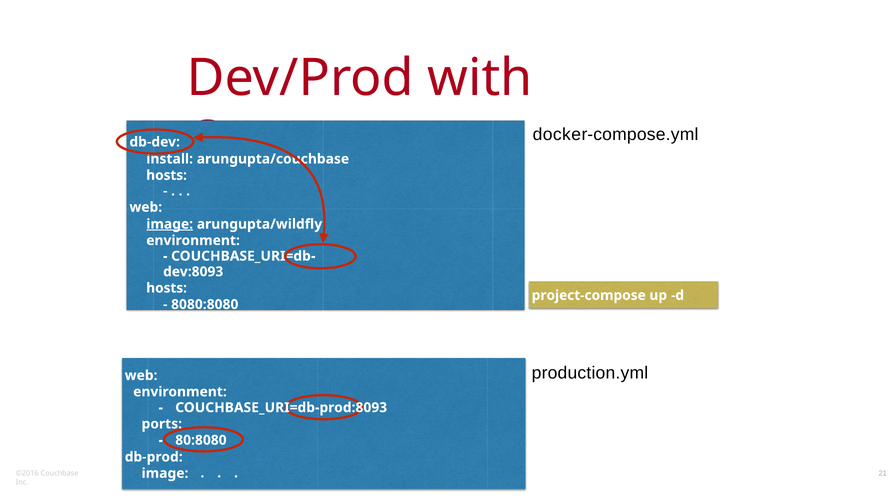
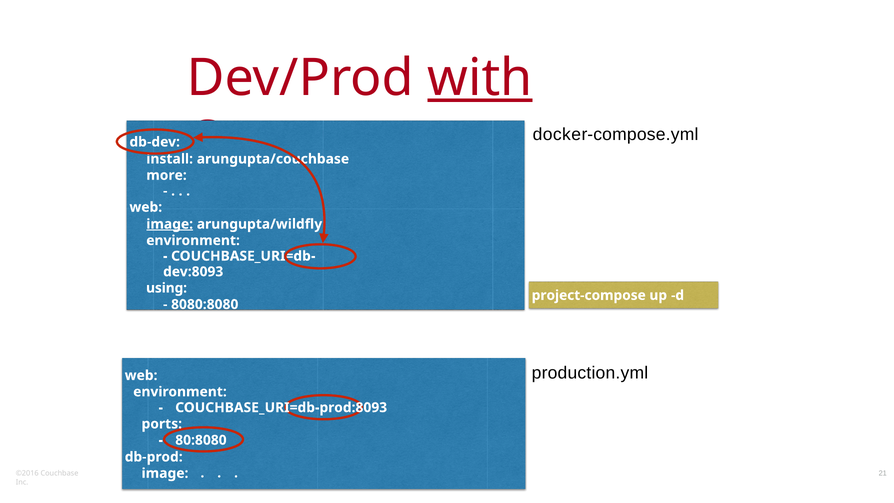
with underline: none -> present (480, 78)
hosts: hosts -> more (166, 175)
hosts: hosts -> using (167, 288)
